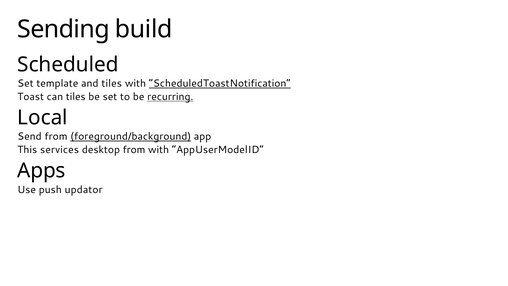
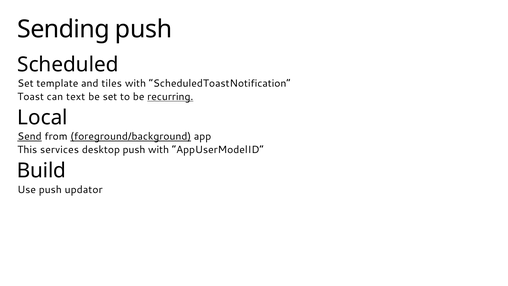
Sending build: build -> push (144, 29)
ScheduledToastNotification underline: present -> none (220, 83)
can tiles: tiles -> text (76, 97)
Send underline: none -> present (29, 136)
desktop from: from -> push (134, 150)
Apps: Apps -> Build (41, 171)
